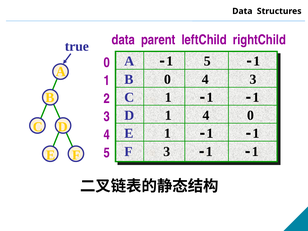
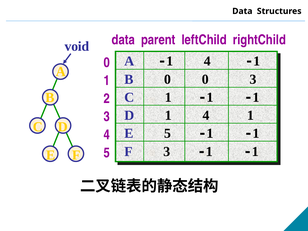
true: true -> void (77, 46)
-1 5: 5 -> 4 (207, 61)
0 4: 4 -> 0 (205, 79)
4 0: 0 -> 1 (250, 115)
E 1: 1 -> 5 (168, 133)
